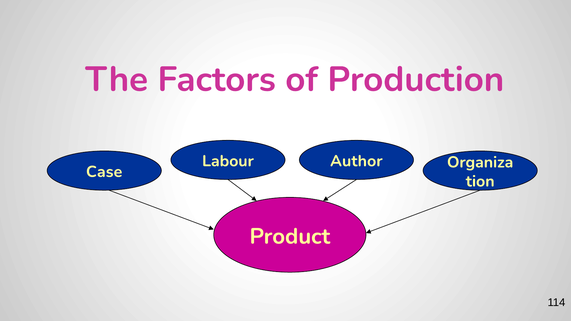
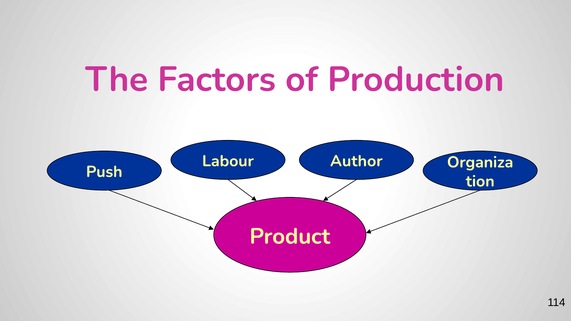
Case: Case -> Push (104, 172)
